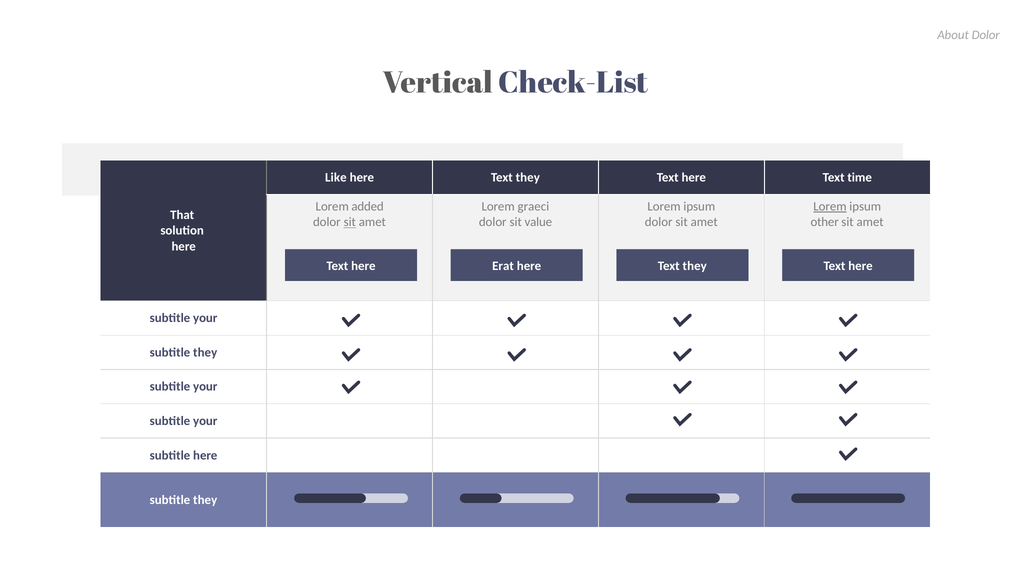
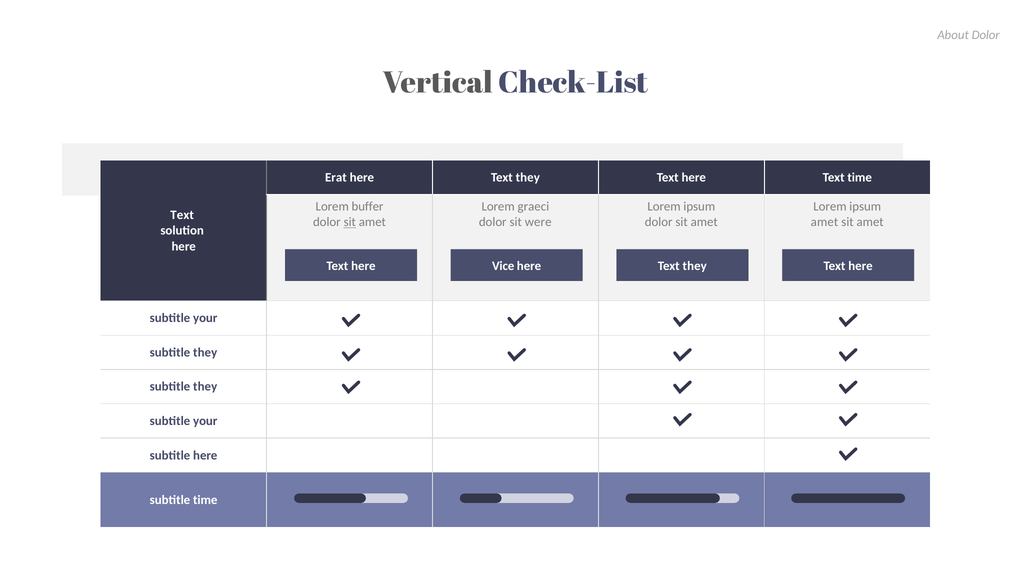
Like: Like -> Erat (336, 178)
added: added -> buffer (368, 206)
Lorem underline: present -> none (830, 206)
That: That -> Text (182, 215)
value: value -> were (538, 222)
other: other -> amet (825, 222)
Erat: Erat -> Vice (503, 266)
your: your -> they (205, 387)
they: they -> time (205, 500)
